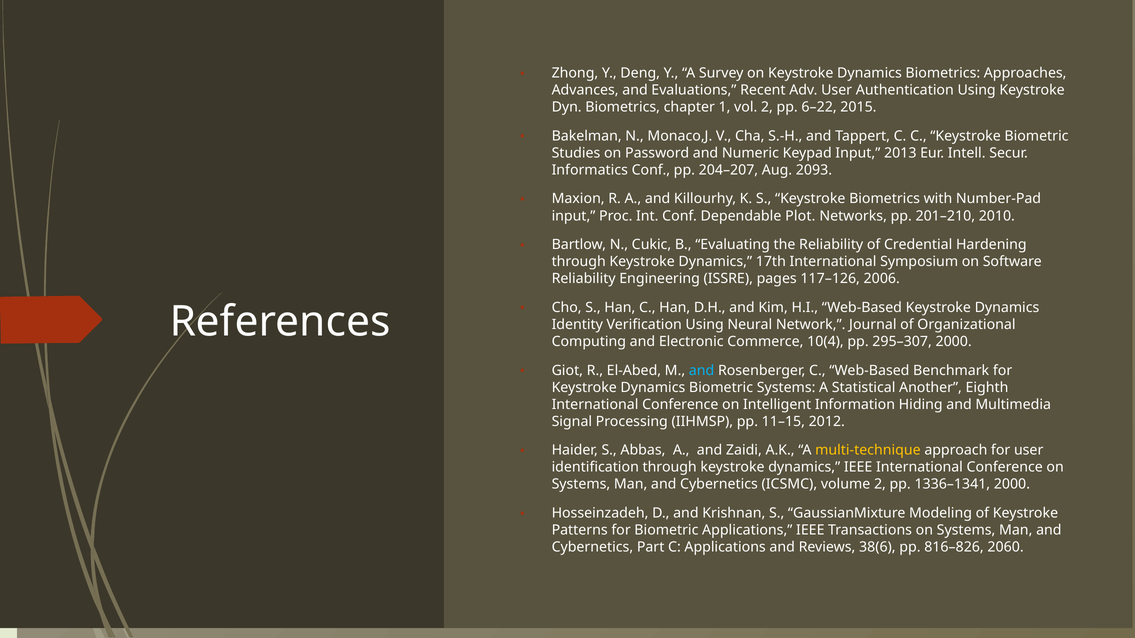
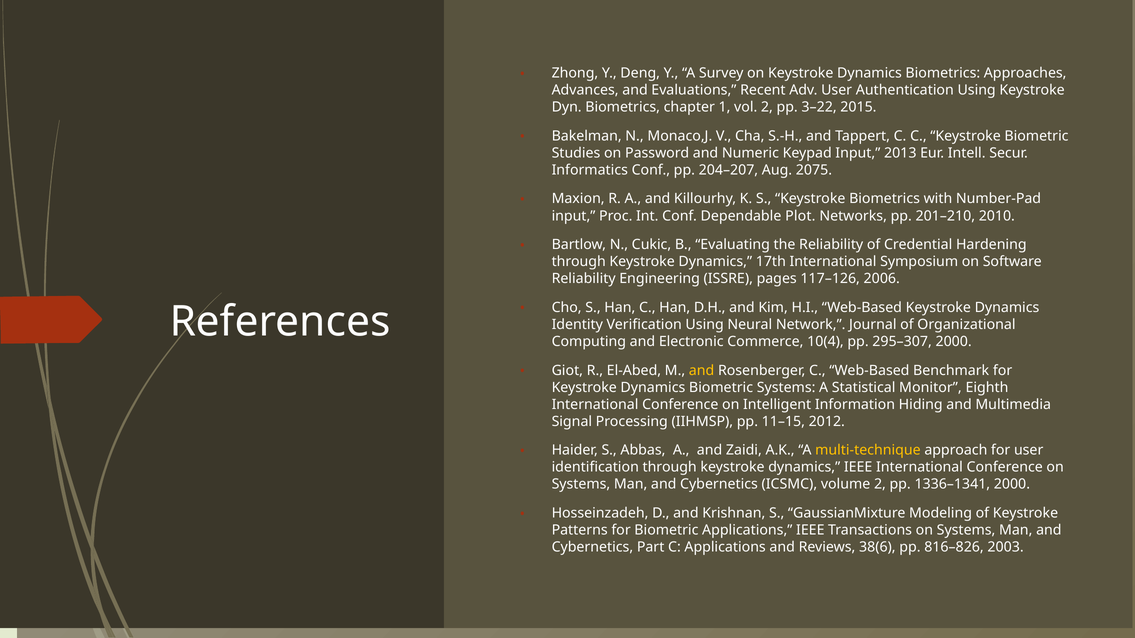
6–22: 6–22 -> 3–22 (819, 107)
2093: 2093 -> 2075 (814, 170)
and colour: light blue -> yellow (702, 371)
Another: Another -> Monitor (930, 388)
2060: 2060 -> 2003 (1006, 548)
